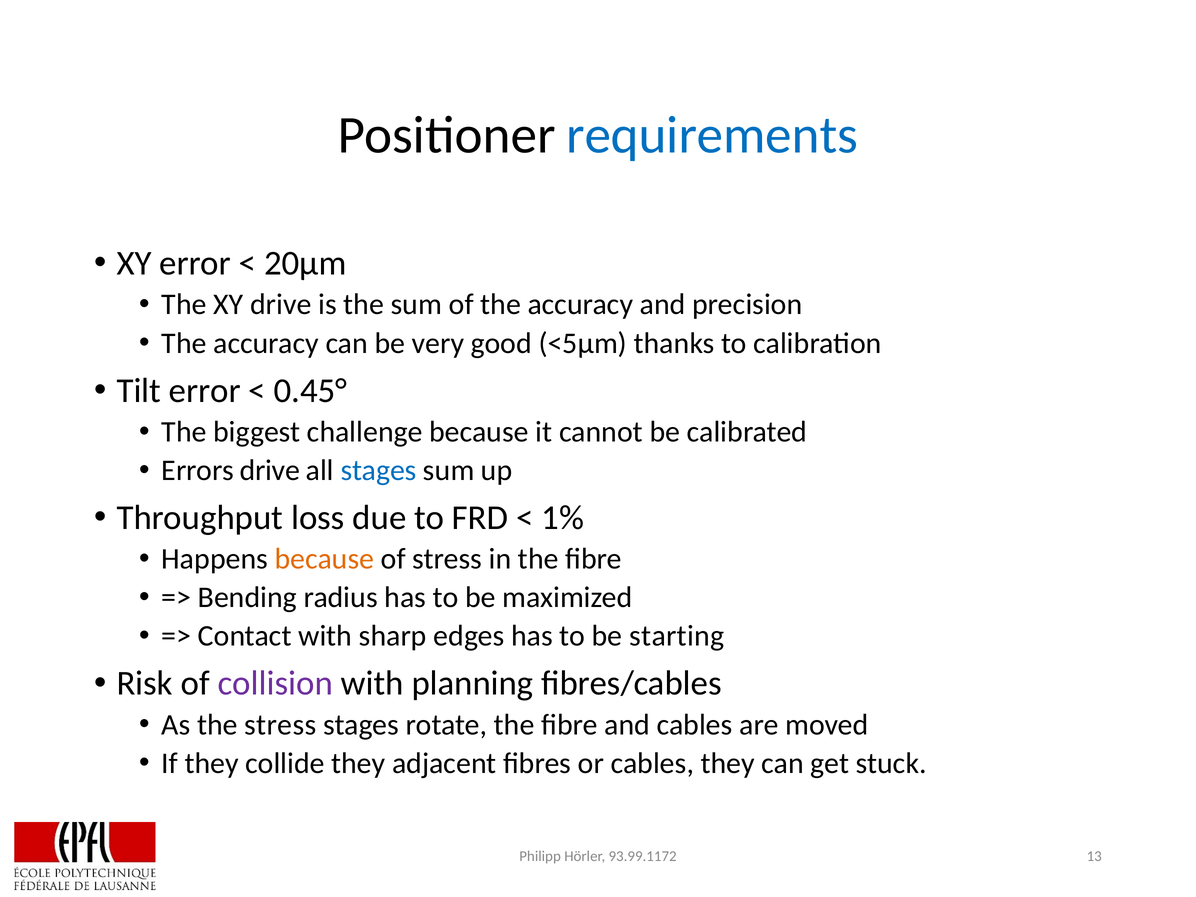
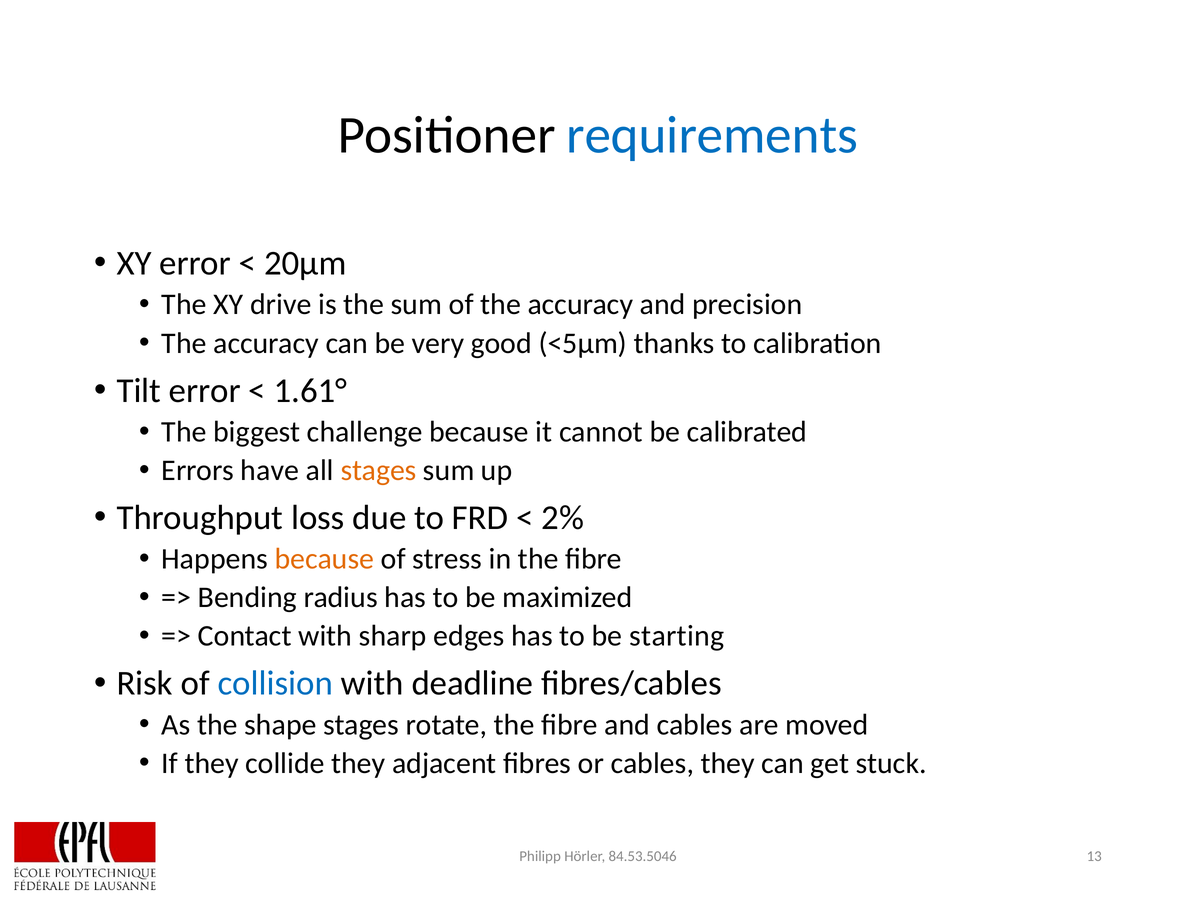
0.45°: 0.45° -> 1.61° (311, 391)
Errors drive: drive -> have (270, 470)
stages colour: blue -> orange (379, 470)
1%: 1% -> 2% (563, 518)
collision colour: purple -> blue (275, 683)
planning: planning -> deadline (472, 683)
the stress: stress -> shape (280, 725)
93.99.1172: 93.99.1172 -> 84.53.5046 (643, 856)
